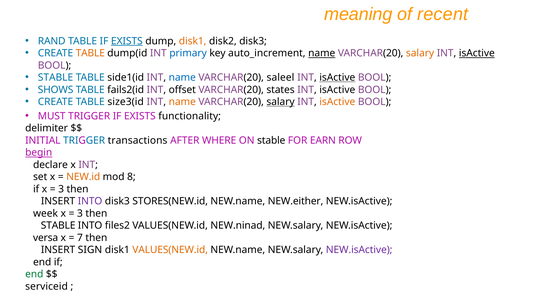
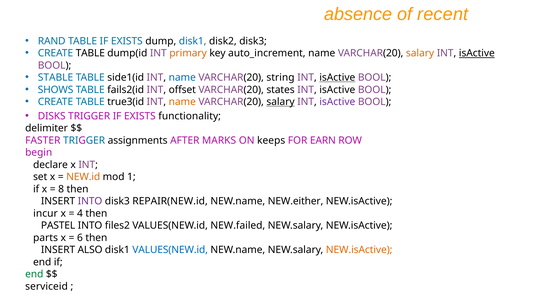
meaning: meaning -> absence (358, 14)
EXISTS underline: present -> none (127, 41)
disk1 colour: orange -> blue (193, 41)
TABLE colour: orange -> black (90, 53)
primary colour: blue -> orange (188, 53)
name underline: present -> none (322, 53)
saleel: saleel -> string (280, 77)
size3(id: size3(id -> true3(id (126, 102)
isActive colour: orange -> purple (337, 102)
MUST: MUST -> DISKS (52, 116)
INITIAL: INITIAL -> FASTER (43, 140)
transactions: transactions -> assignments (138, 140)
WHERE: WHERE -> MARKS (219, 140)
ON stable: stable -> keeps (271, 140)
begin underline: present -> none (39, 152)
8: 8 -> 1 (131, 177)
3: 3 -> 8 (61, 189)
STORES(NEW.id: STORES(NEW.id -> REPAIR(NEW.id (170, 201)
week: week -> incur (45, 213)
3: 3 -> 4 (80, 213)
STABLE: STABLE -> PASTEL (58, 225)
NEW.ninad: NEW.ninad -> NEW.failed (238, 225)
versa: versa -> parts (46, 238)
7: 7 -> 6 (80, 238)
SIGN: SIGN -> ALSO (90, 250)
VALUES(NEW.id colour: orange -> blue (170, 250)
NEW.isActive colour: purple -> orange (359, 250)
